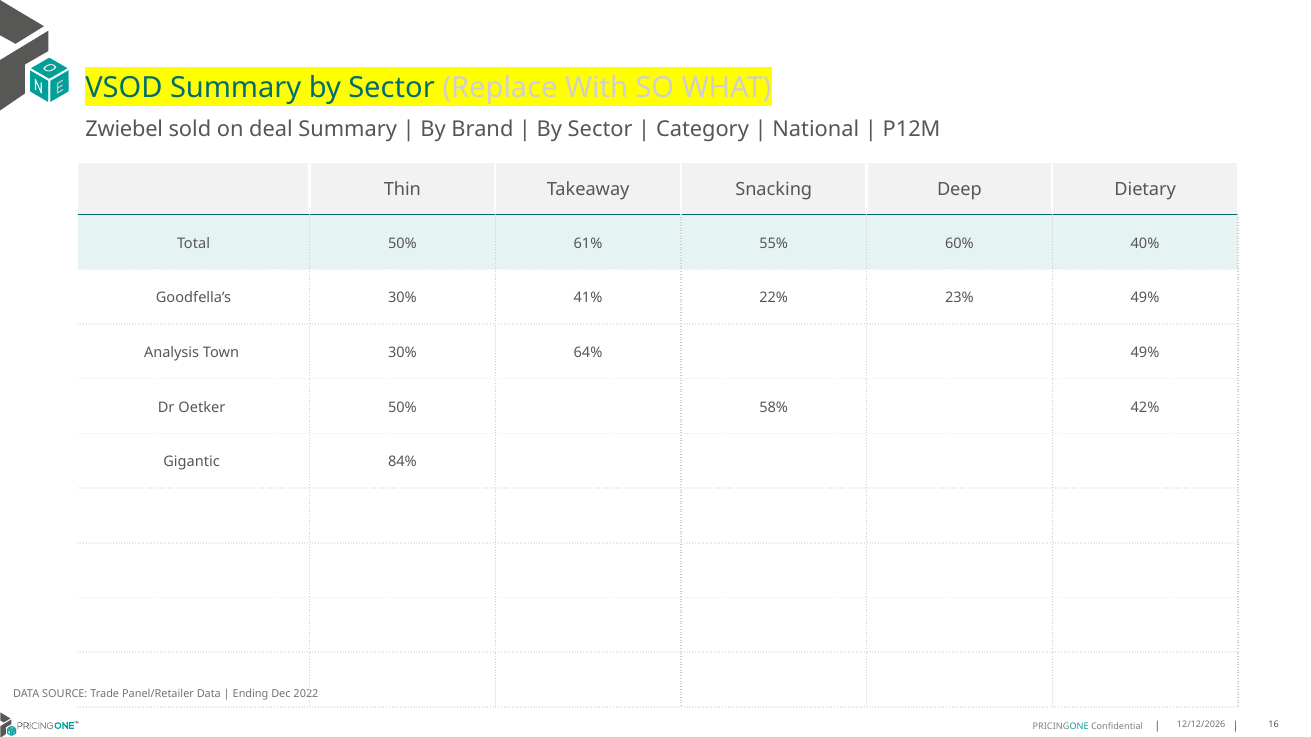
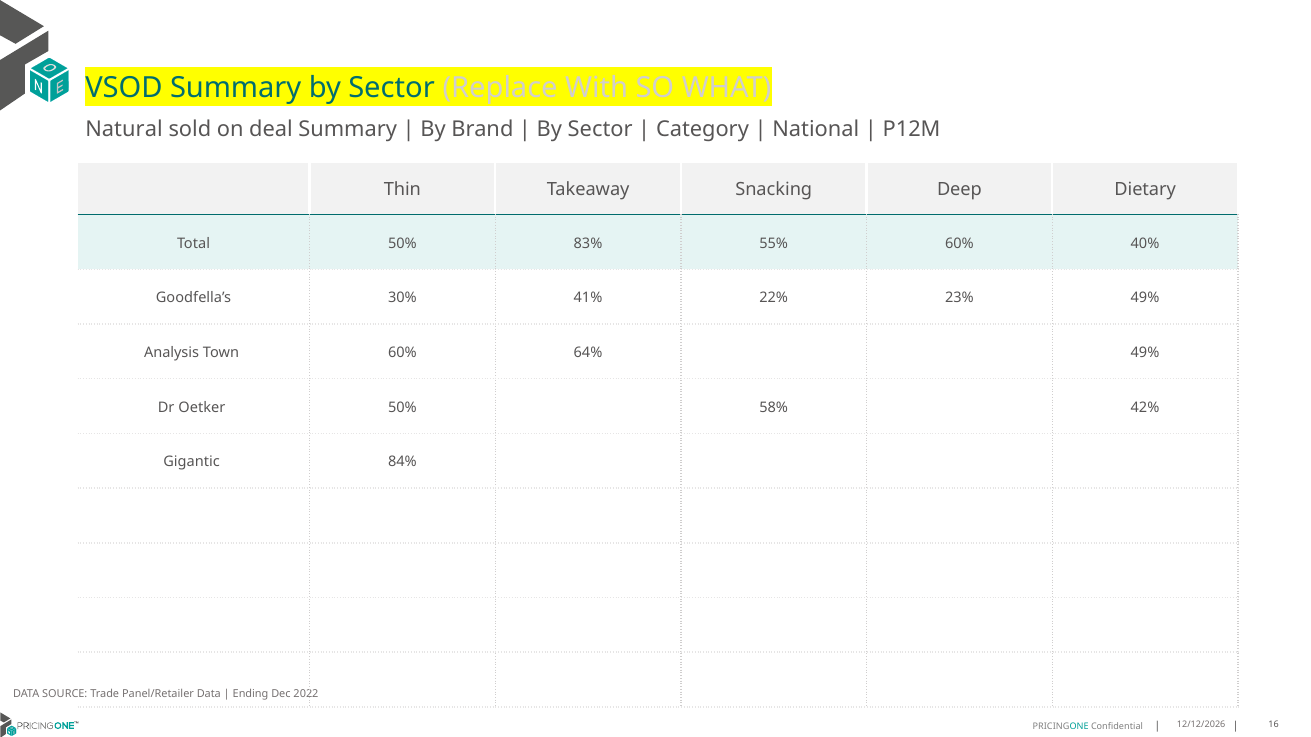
Zwiebel: Zwiebel -> Natural (124, 129)
61%: 61% -> 83% (588, 243)
Town 30%: 30% -> 60% (402, 353)
